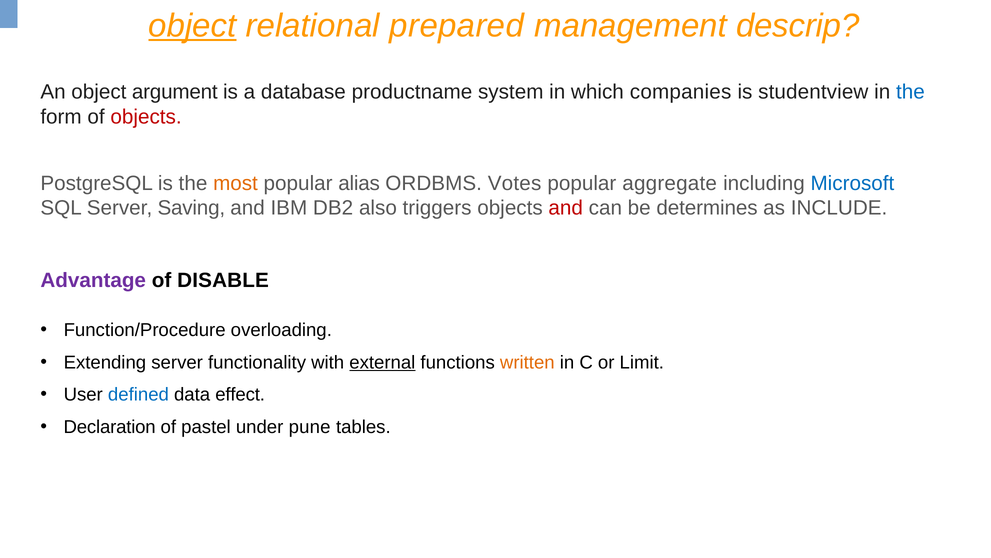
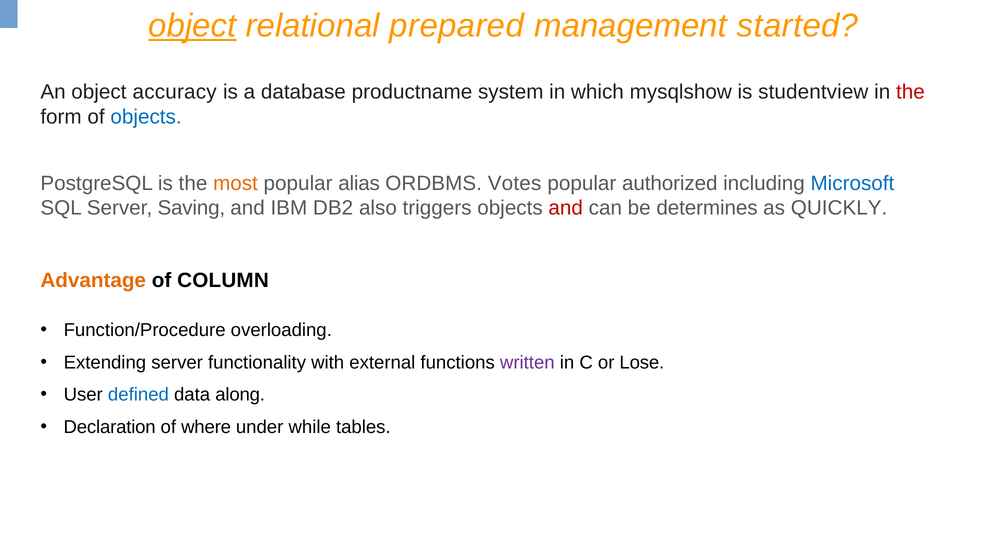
descrip: descrip -> started (798, 26)
argument: argument -> accuracy (175, 92)
companies: companies -> mysqlshow (681, 92)
the colour: blue -> red (910, 92)
objects colour: red -> blue (146, 117)
aggregate: aggregate -> authorized (670, 183)
INCLUDE: INCLUDE -> QUICKLY (839, 208)
Advantage colour: purple -> orange (93, 280)
DISABLE: DISABLE -> COLUMN (223, 280)
external underline: present -> none (382, 362)
written colour: orange -> purple (527, 362)
Limit: Limit -> Lose (642, 362)
effect: effect -> along (240, 394)
pastel: pastel -> where (206, 426)
pune: pune -> while (310, 426)
